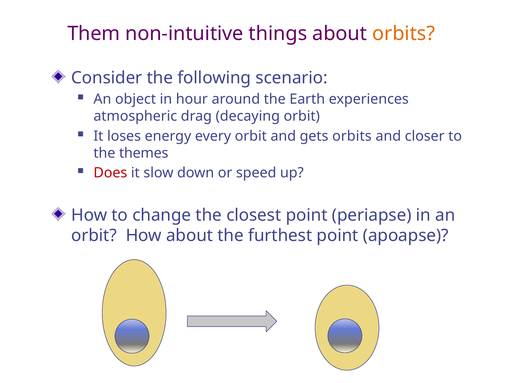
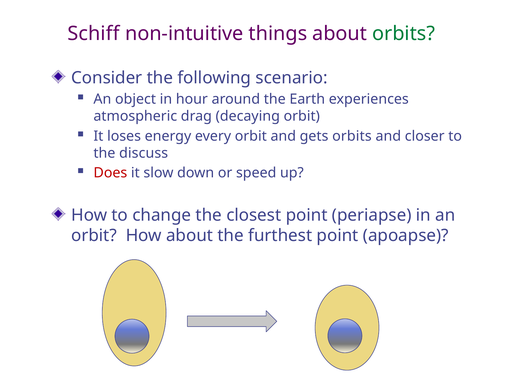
Them: Them -> Schiff (94, 34)
orbits colour: orange -> green (404, 34)
themes: themes -> discuss (144, 153)
